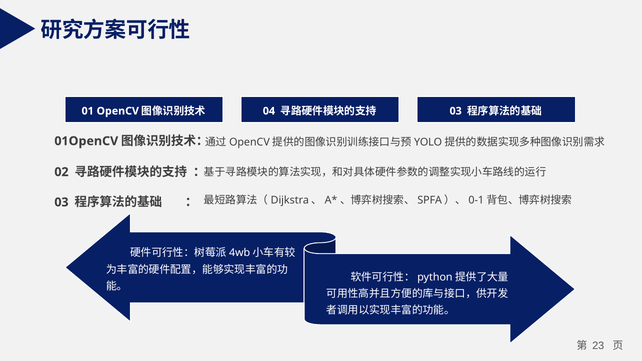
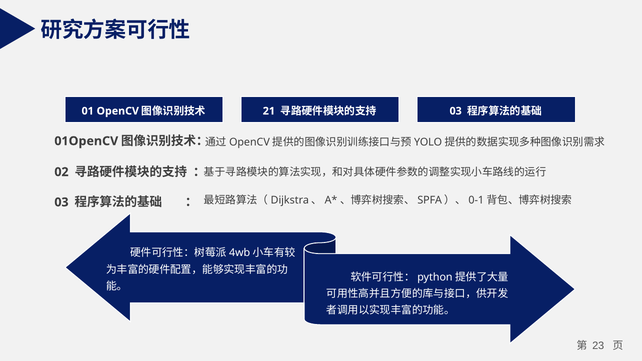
04: 04 -> 21 (269, 111)
